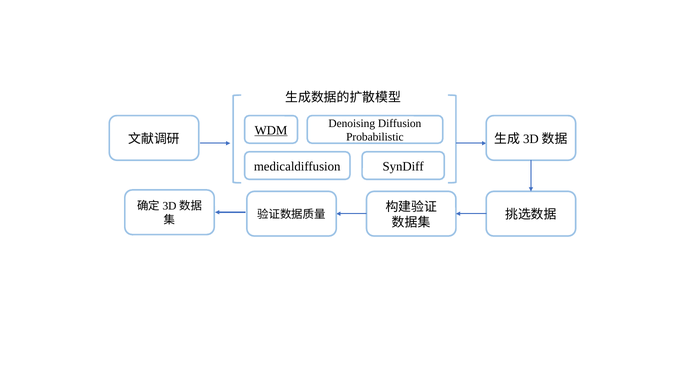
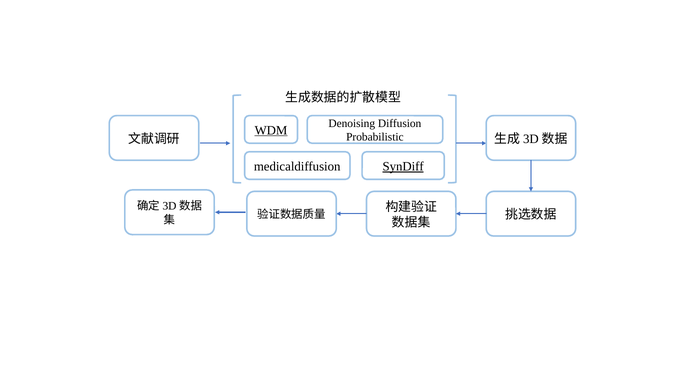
SynDiff underline: none -> present (403, 167)
